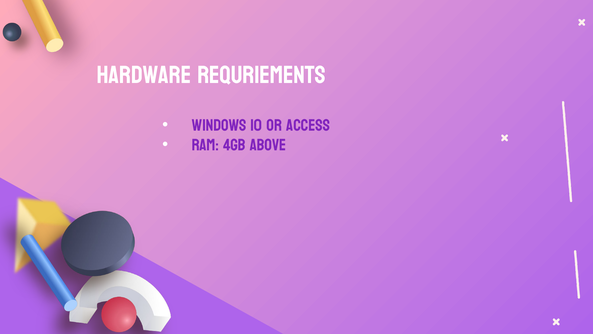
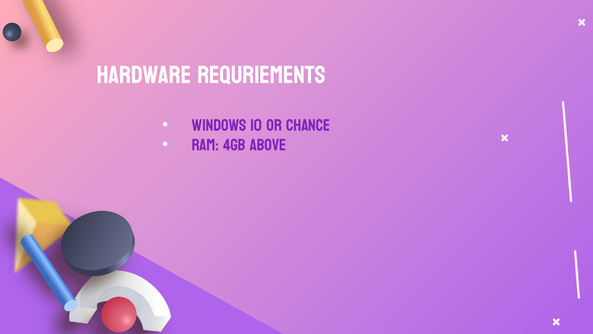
access: access -> chance (308, 125)
